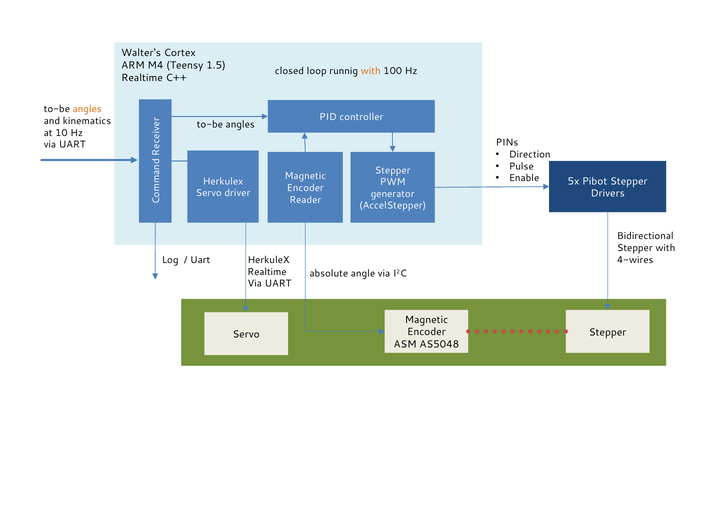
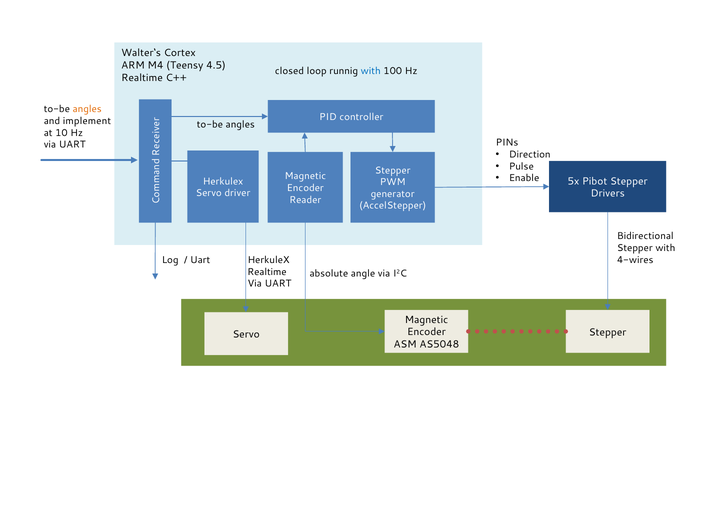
1.5: 1.5 -> 4.5 (216, 65)
with colour: orange -> blue (371, 71)
kinematics: kinematics -> implement (87, 121)
